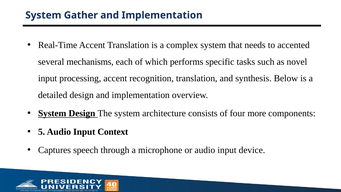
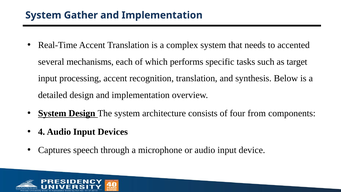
novel: novel -> target (297, 62)
more: more -> from (257, 113)
5: 5 -> 4 (42, 132)
Context: Context -> Devices (113, 132)
